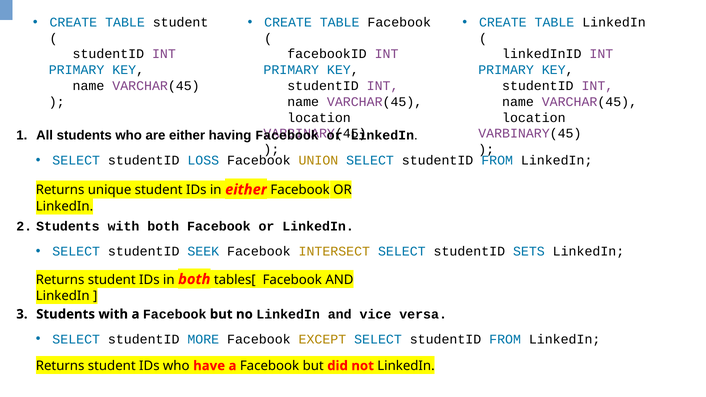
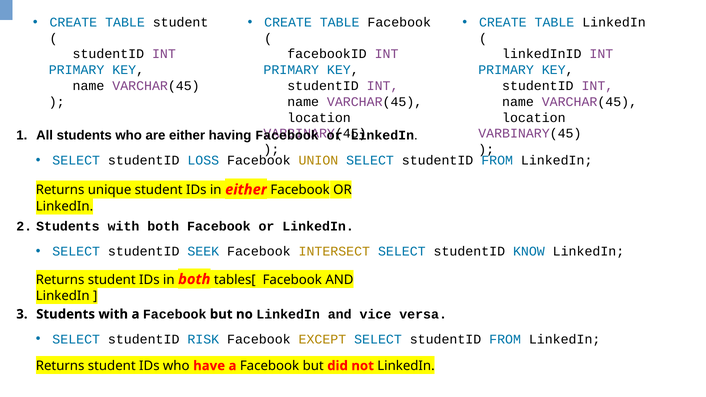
SETS: SETS -> KNOW (529, 252)
MORE: MORE -> RISK (203, 339)
